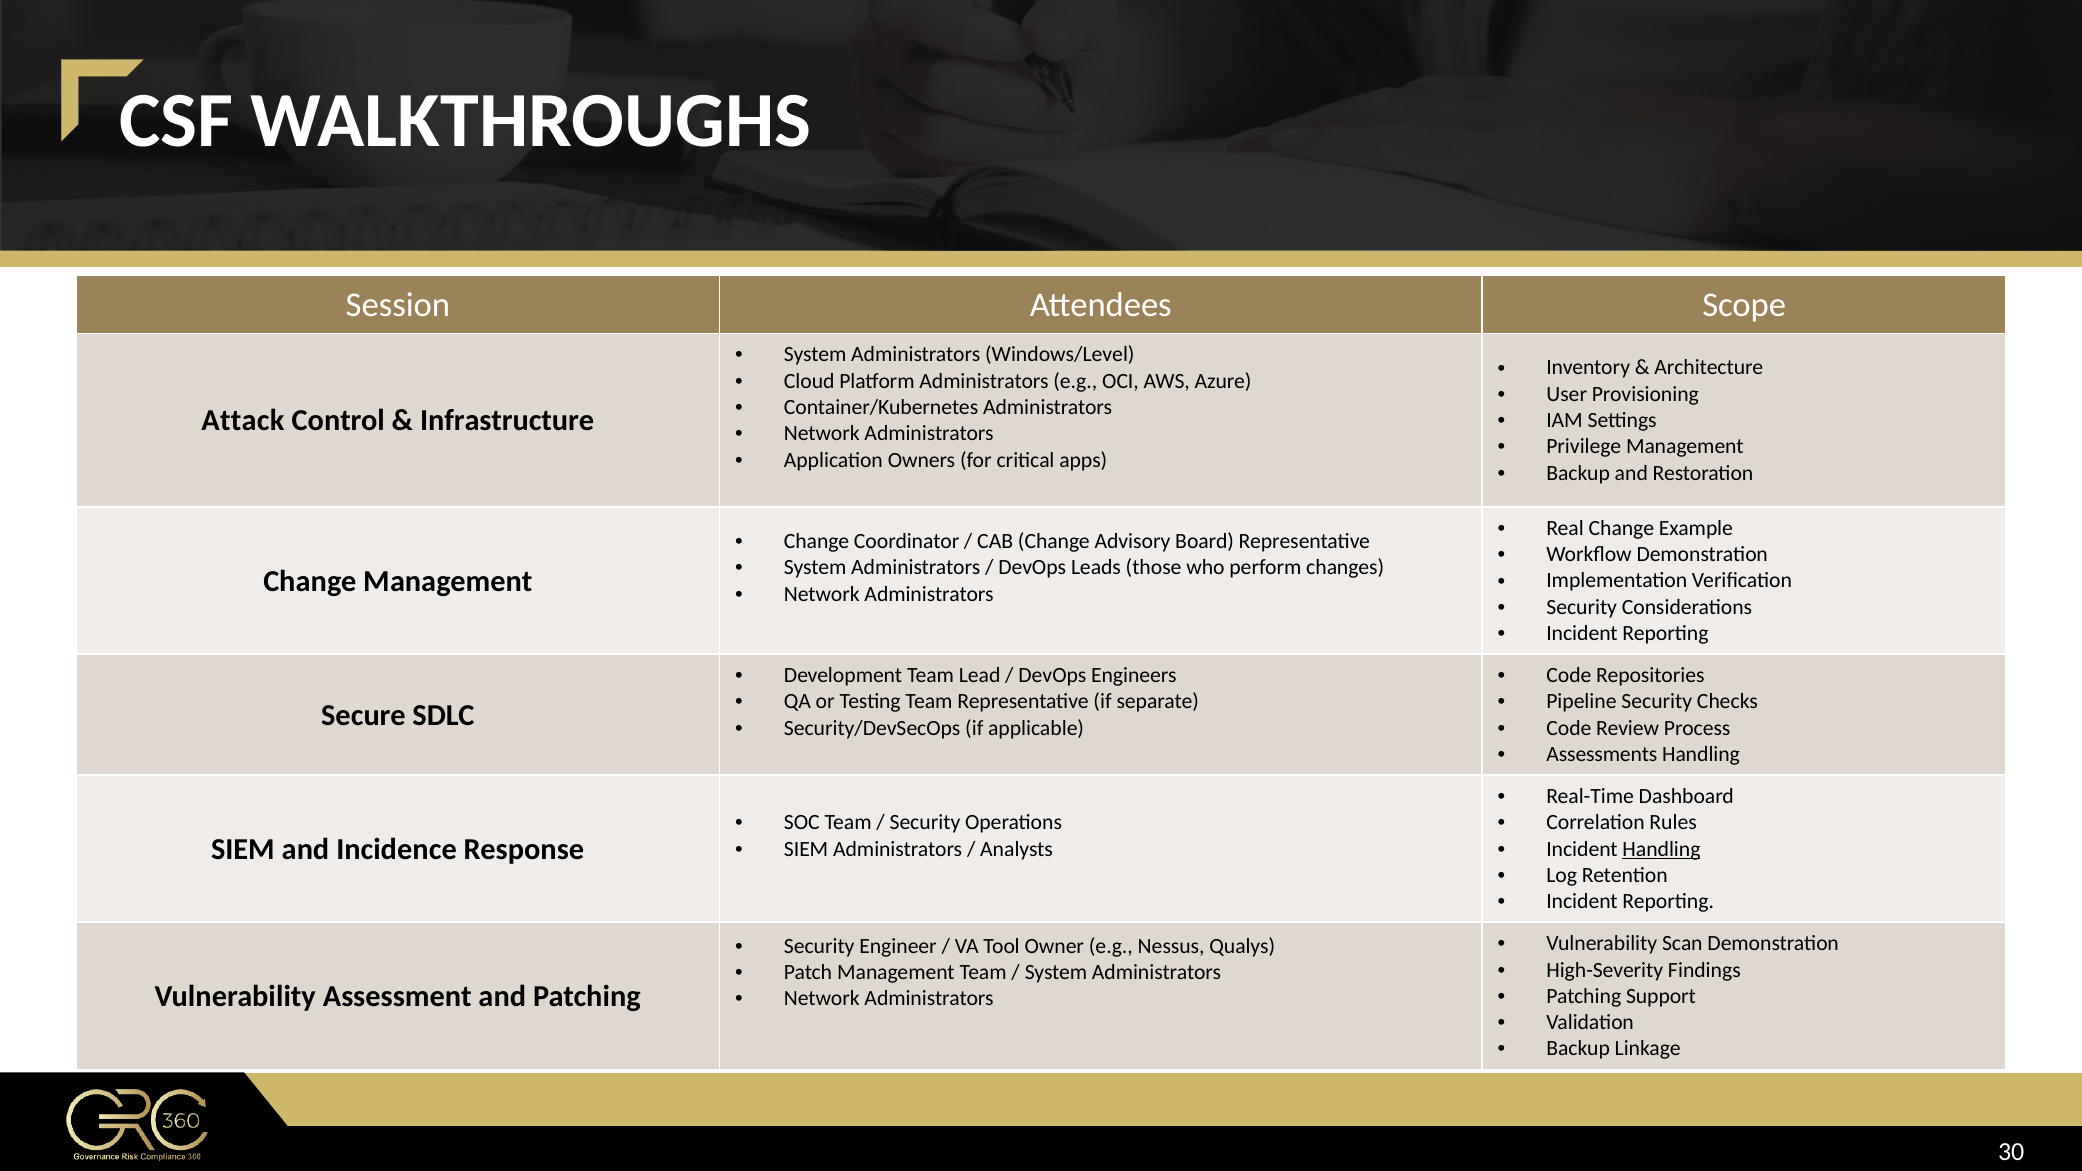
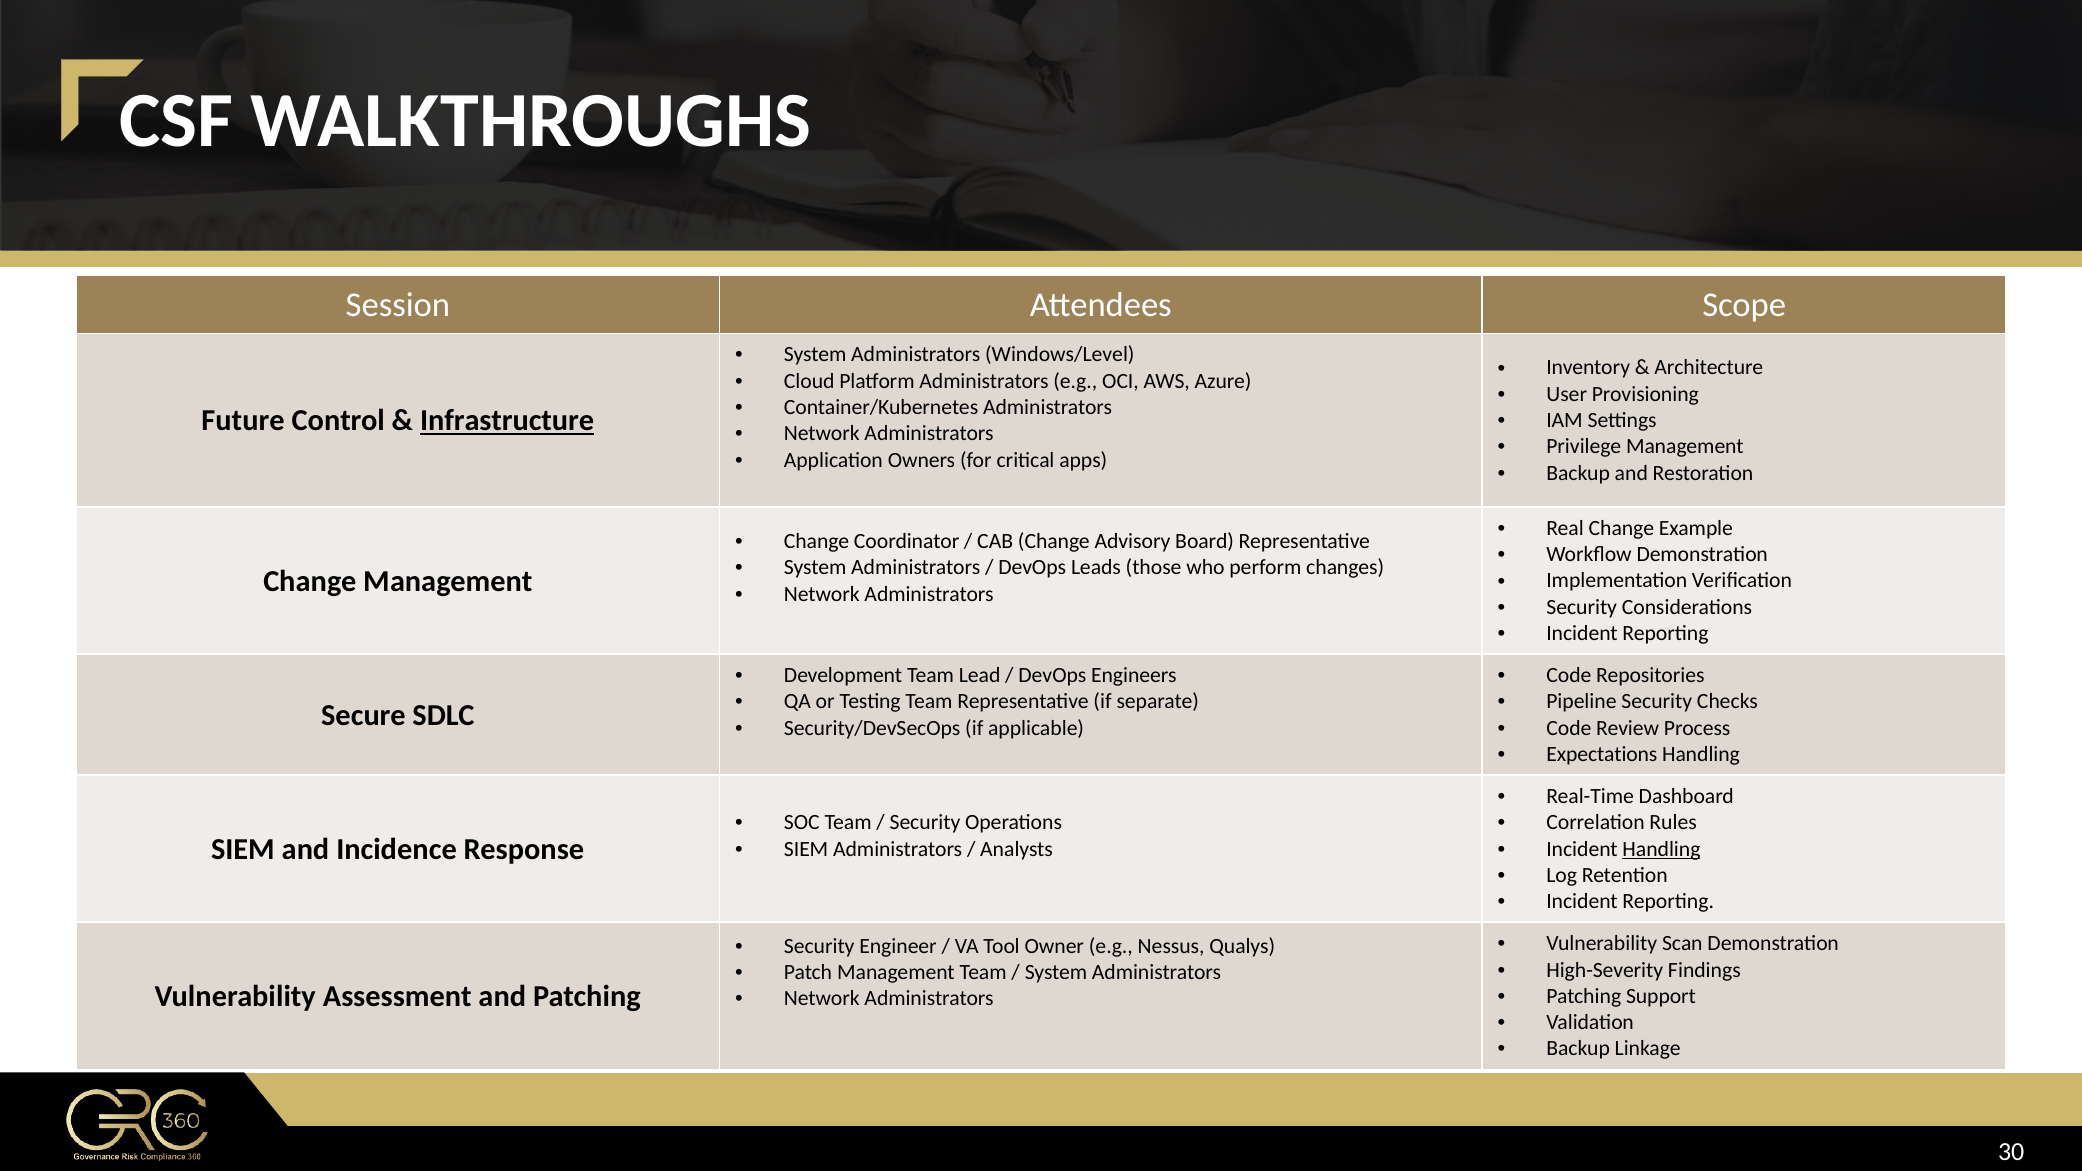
Attack: Attack -> Future (243, 421)
Infrastructure underline: none -> present (507, 421)
Assessments: Assessments -> Expectations (1602, 754)
